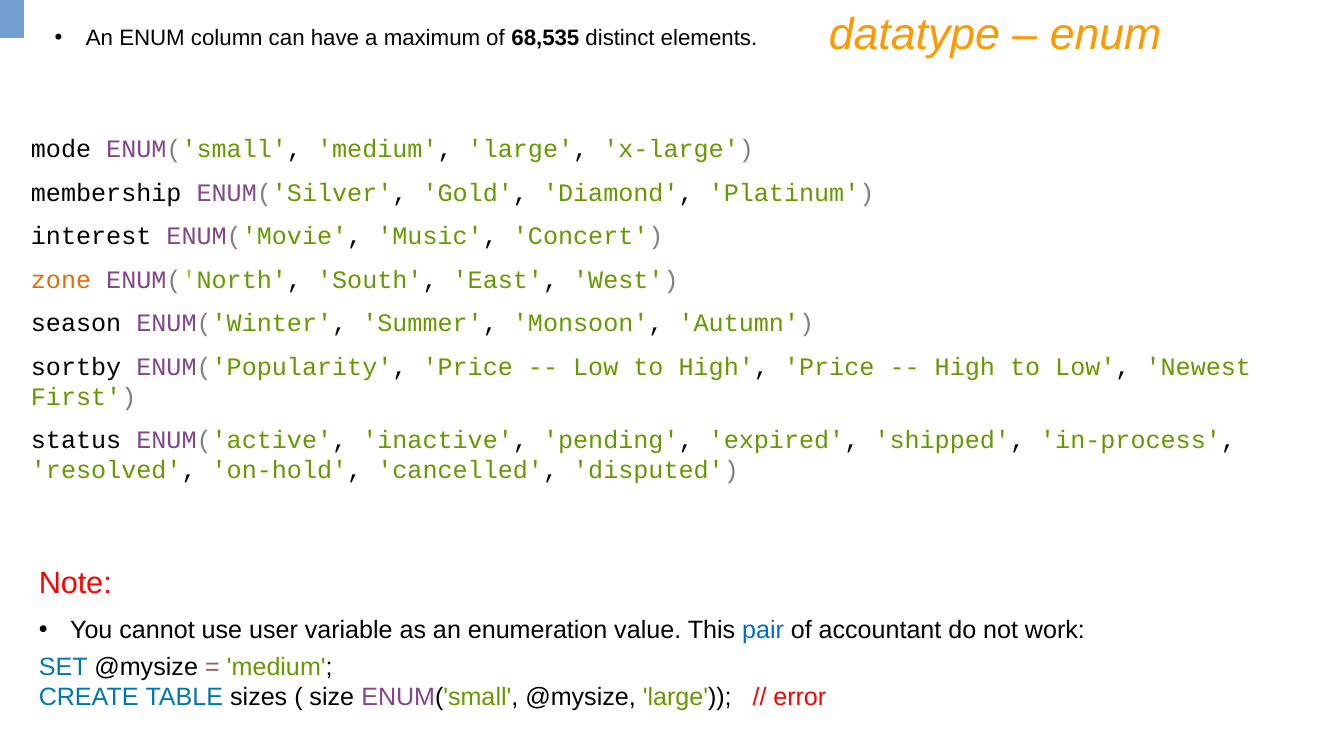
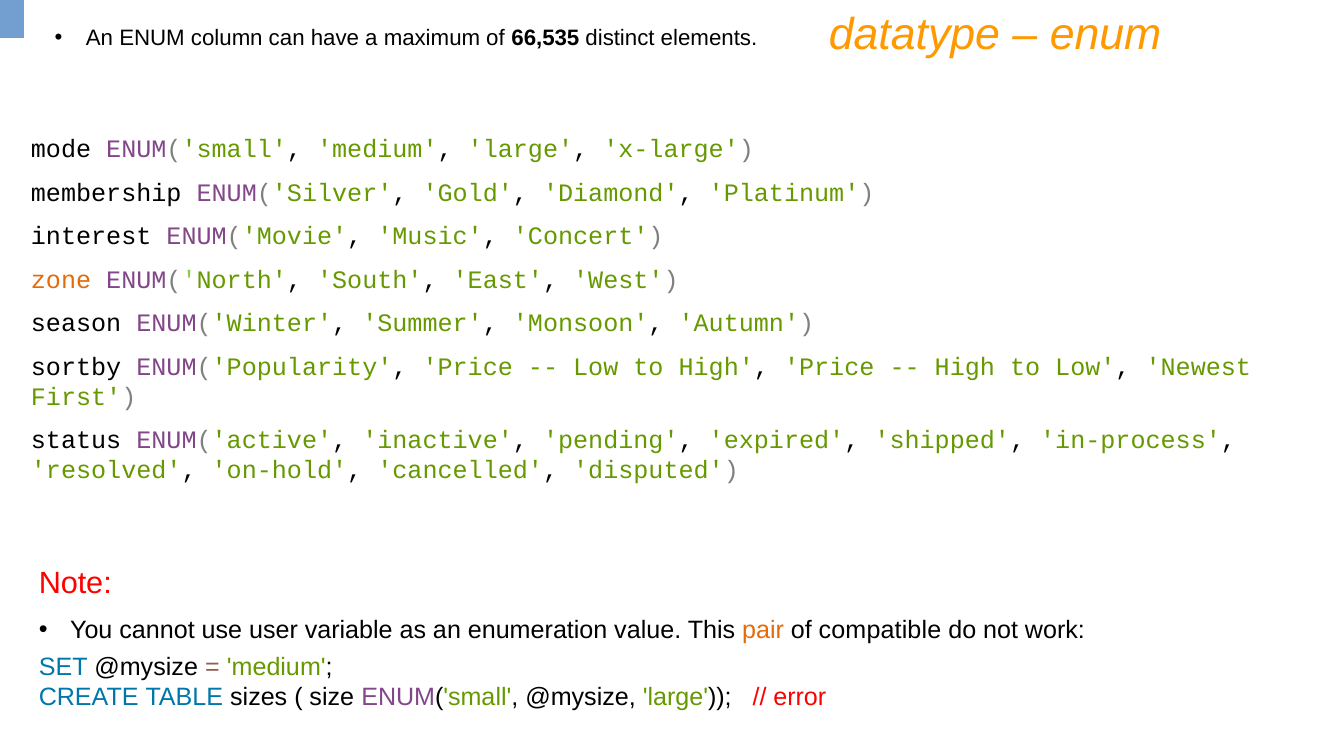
68,535: 68,535 -> 66,535 (545, 38)
pair colour: blue -> orange (763, 630)
accountant: accountant -> compatible (880, 630)
